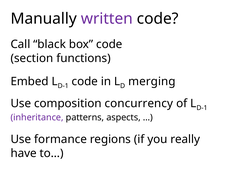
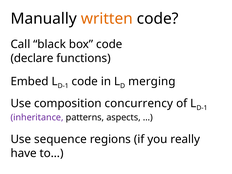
written colour: purple -> orange (107, 19)
section: section -> declare (32, 58)
formance: formance -> sequence (60, 139)
